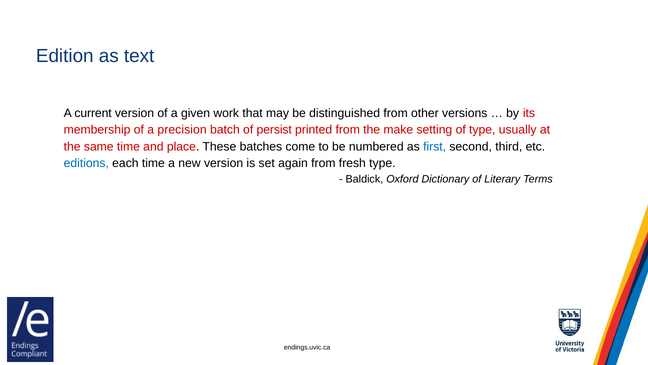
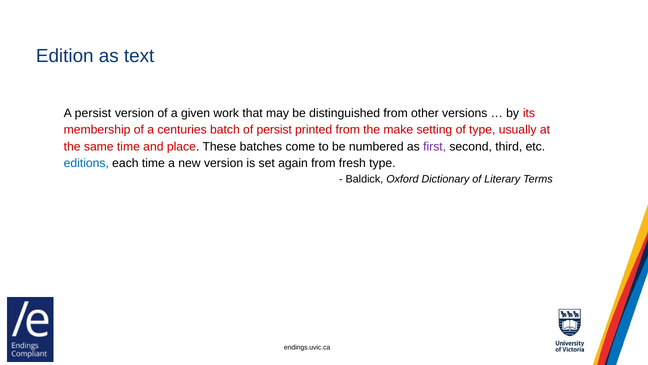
A current: current -> persist (93, 113)
precision: precision -> centuries (182, 130)
first colour: blue -> purple (435, 146)
